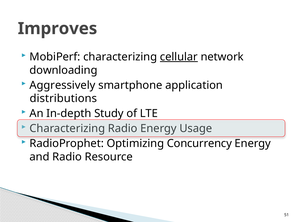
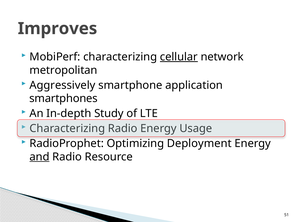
downloading: downloading -> metropolitan (63, 70)
distributions: distributions -> smartphones (64, 98)
Concurrency: Concurrency -> Deployment (199, 143)
and underline: none -> present (40, 157)
